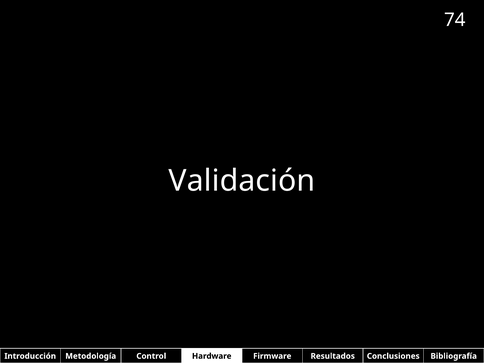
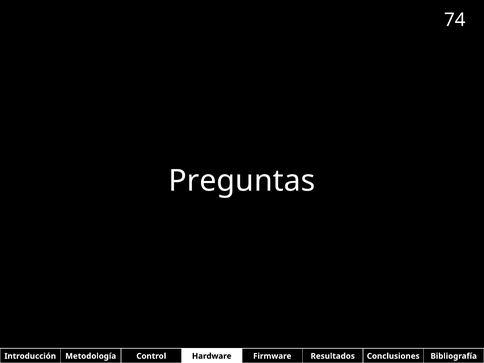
Validación: Validación -> Preguntas (242, 181)
